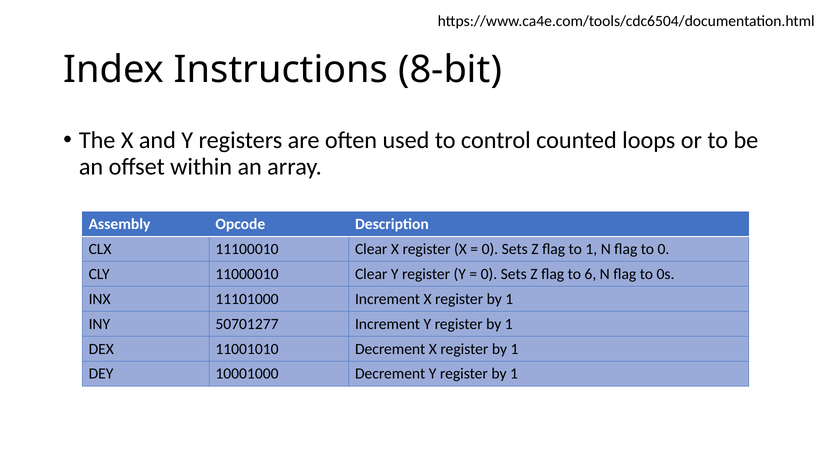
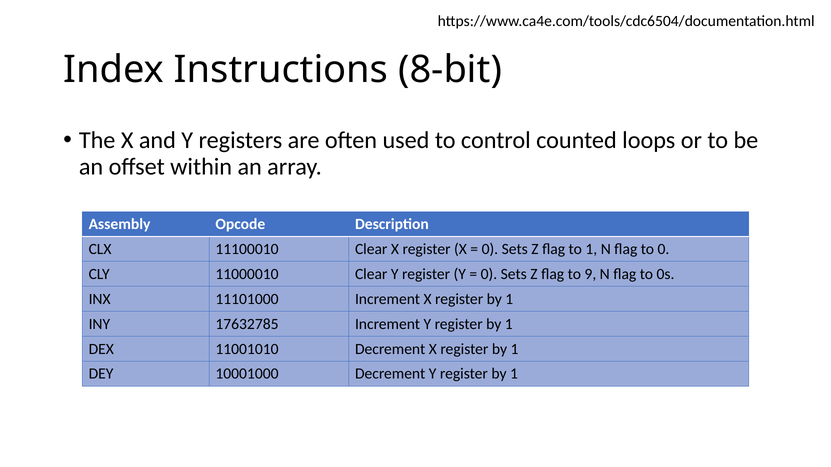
6: 6 -> 9 (590, 274)
50701277: 50701277 -> 17632785 (247, 324)
